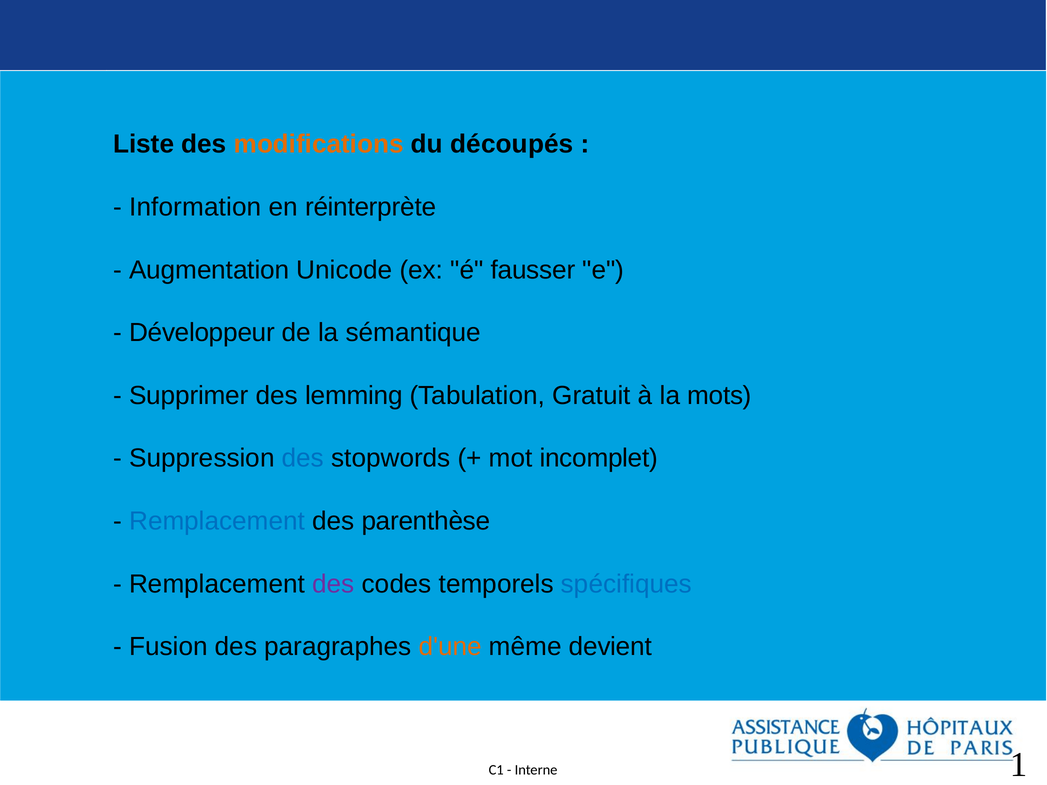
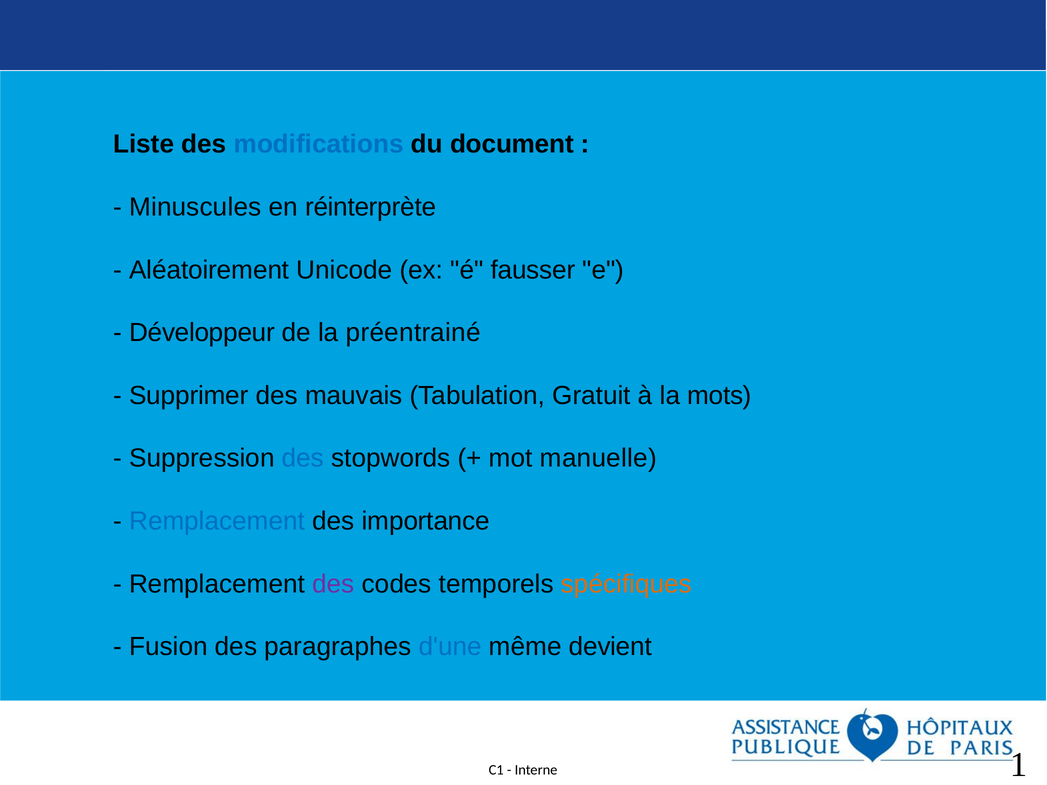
modifications colour: orange -> blue (319, 144)
découpés: découpés -> document (512, 144)
Information: Information -> Minuscules (195, 207)
Augmentation: Augmentation -> Aléatoirement (209, 270)
sémantique: sémantique -> préentrainé (413, 333)
lemming: lemming -> mauvais (354, 396)
incomplet: incomplet -> manuelle (598, 458)
parenthèse: parenthèse -> importance (426, 521)
spécifiques colour: blue -> orange (626, 584)
d'une colour: orange -> blue (450, 647)
